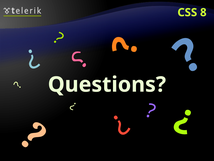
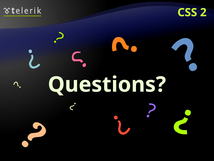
8: 8 -> 2 (203, 12)
